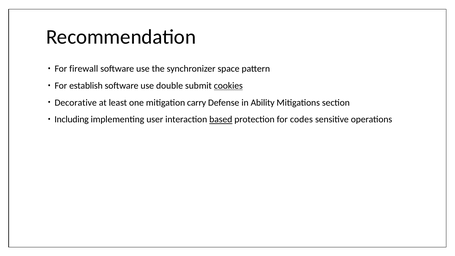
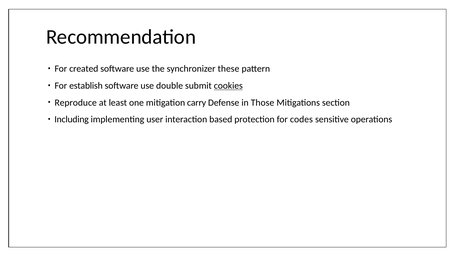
firewall: firewall -> created (84, 69)
space: space -> these (229, 69)
Decorative: Decorative -> Reproduce (76, 103)
Ability: Ability -> Those (263, 103)
based underline: present -> none (221, 119)
